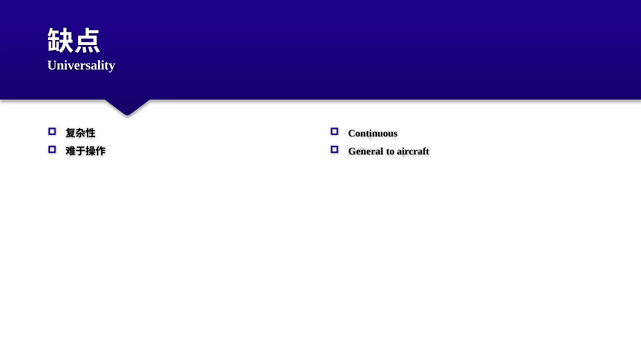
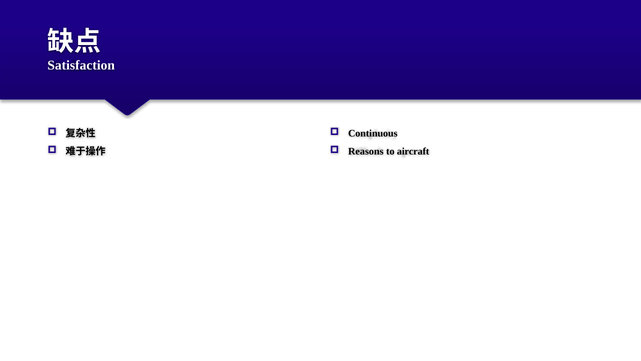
Universality: Universality -> Satisfaction (81, 65)
General: General -> Reasons (366, 151)
